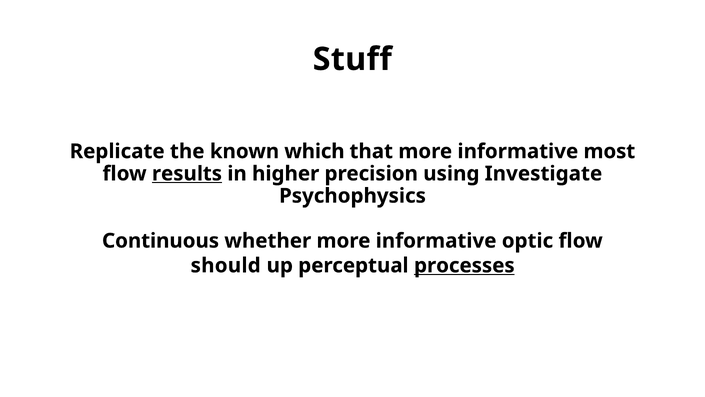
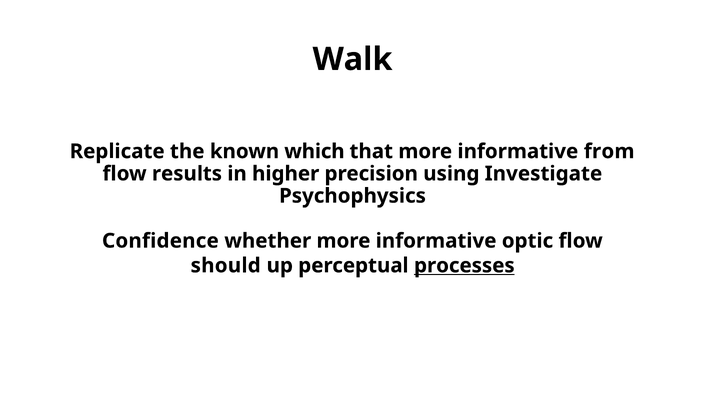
Stuff: Stuff -> Walk (353, 59)
most: most -> from (609, 151)
results underline: present -> none (187, 173)
Continuous: Continuous -> Confidence (160, 241)
